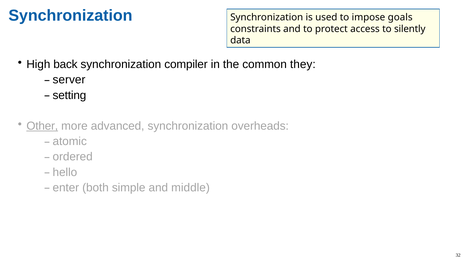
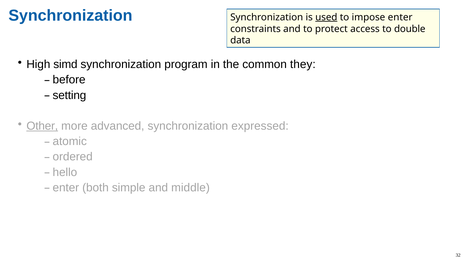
used underline: none -> present (326, 17)
impose goals: goals -> enter (400, 17)
silently: silently -> double (410, 29)
back: back -> simd (65, 64)
compiler: compiler -> program (186, 64)
server: server -> before (69, 80)
overheads: overheads -> expressed (260, 126)
